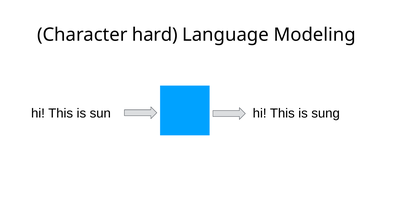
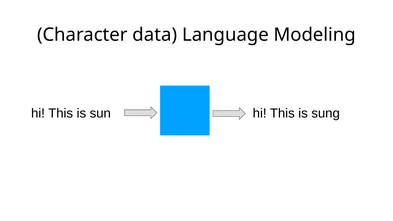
hard: hard -> data (155, 35)
